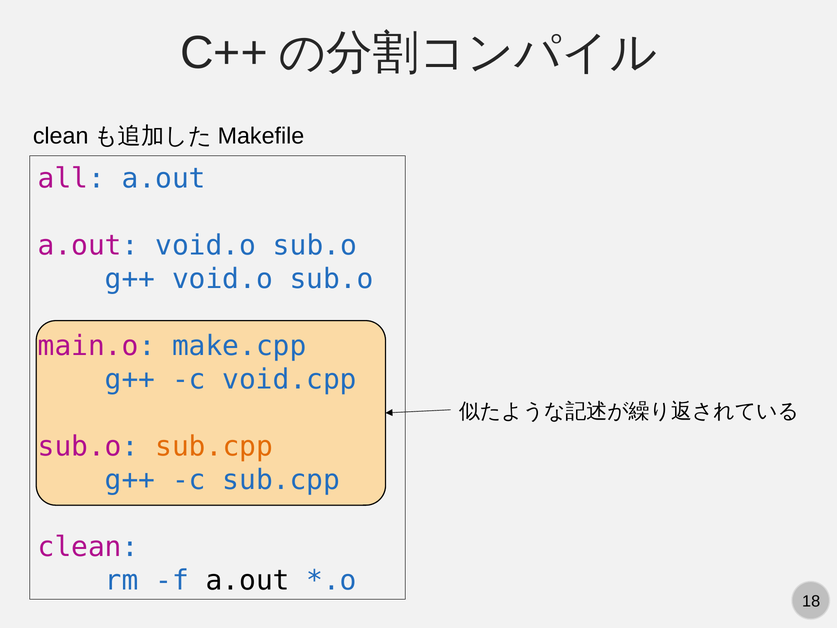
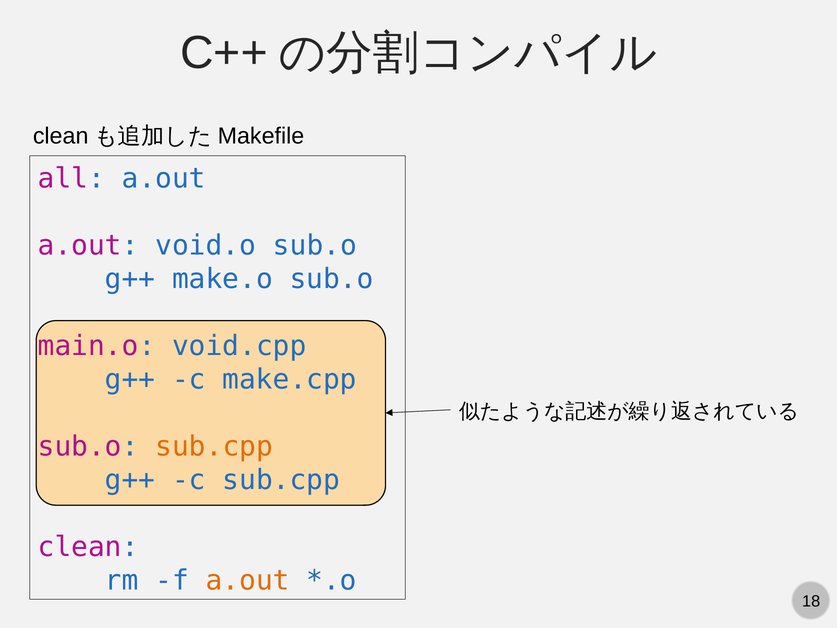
g++ void.o: void.o -> make.o (222, 279)
make.cpp: make.cpp -> void.cpp (239, 346)
void.cpp: void.cpp -> make.cpp (290, 379)
a.out colour: black -> orange (248, 580)
